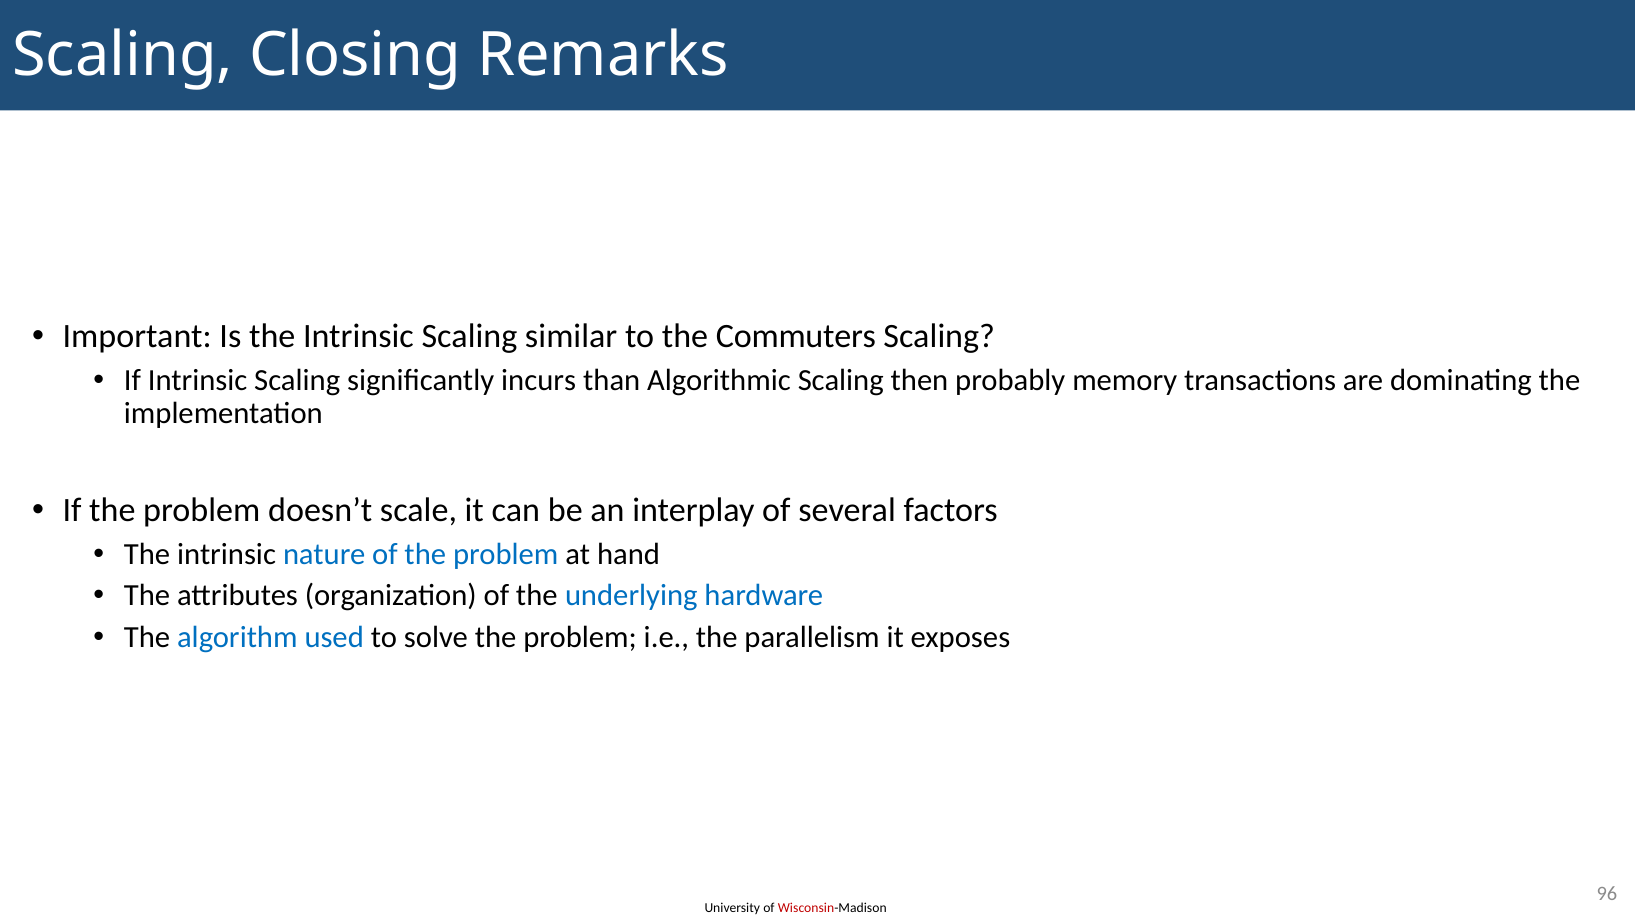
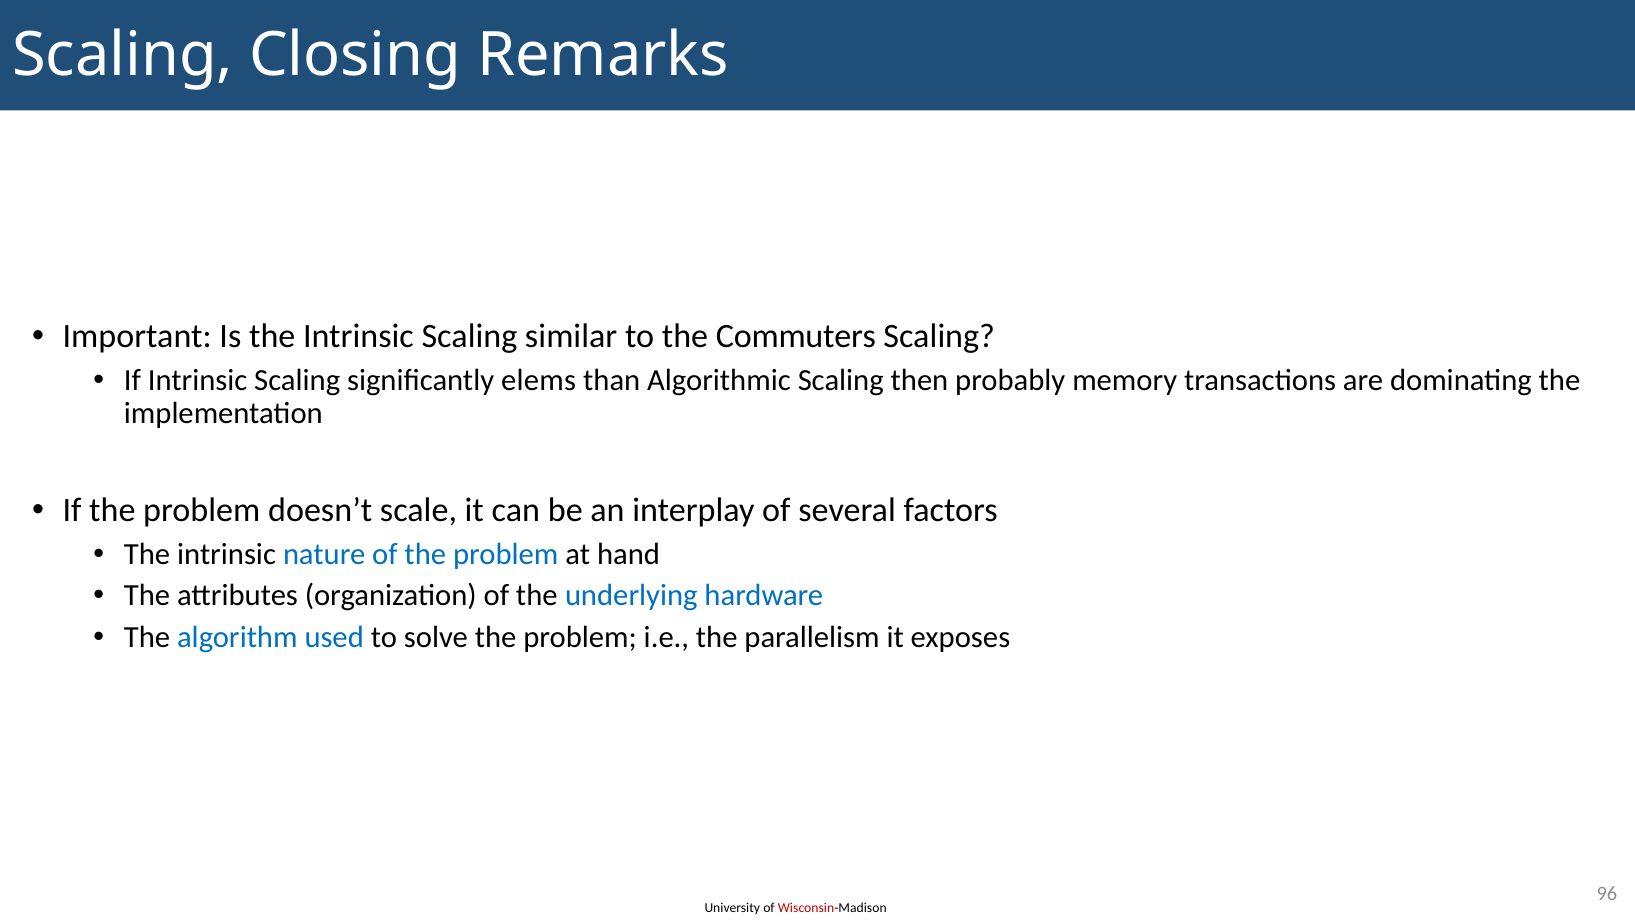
incurs: incurs -> elems (539, 380)
